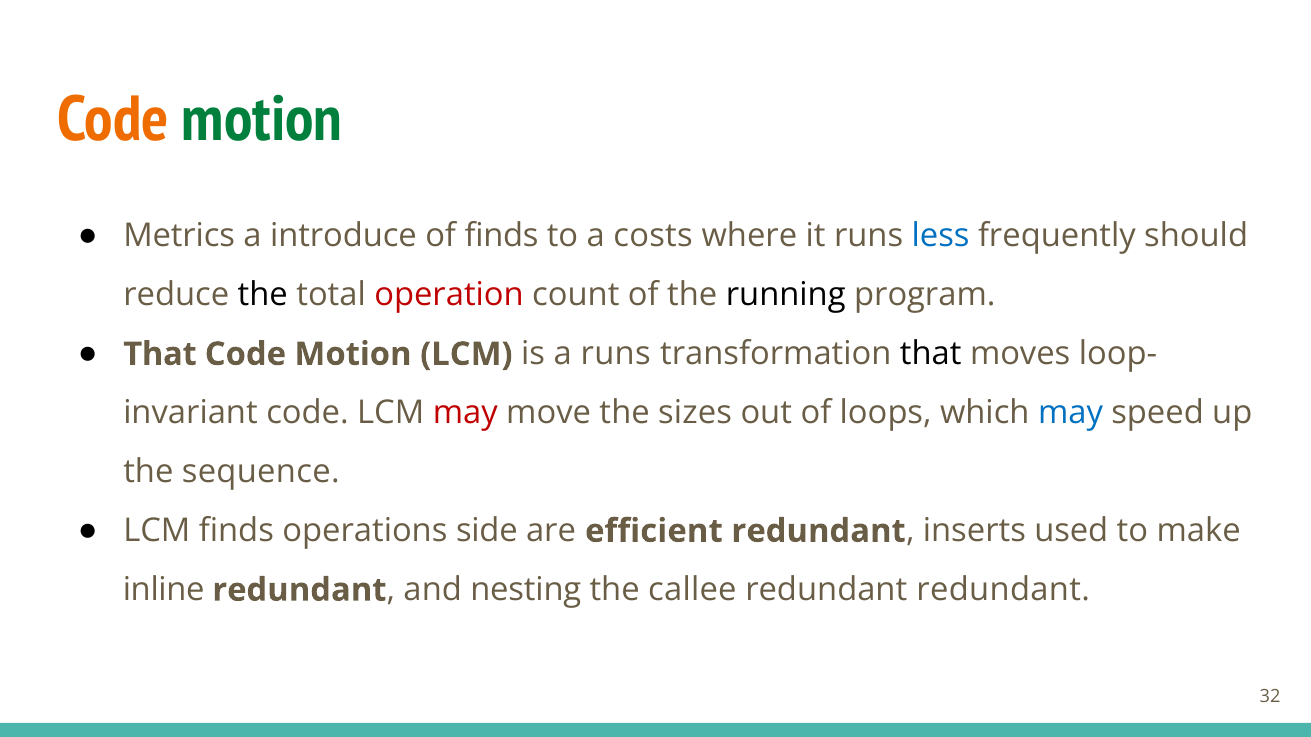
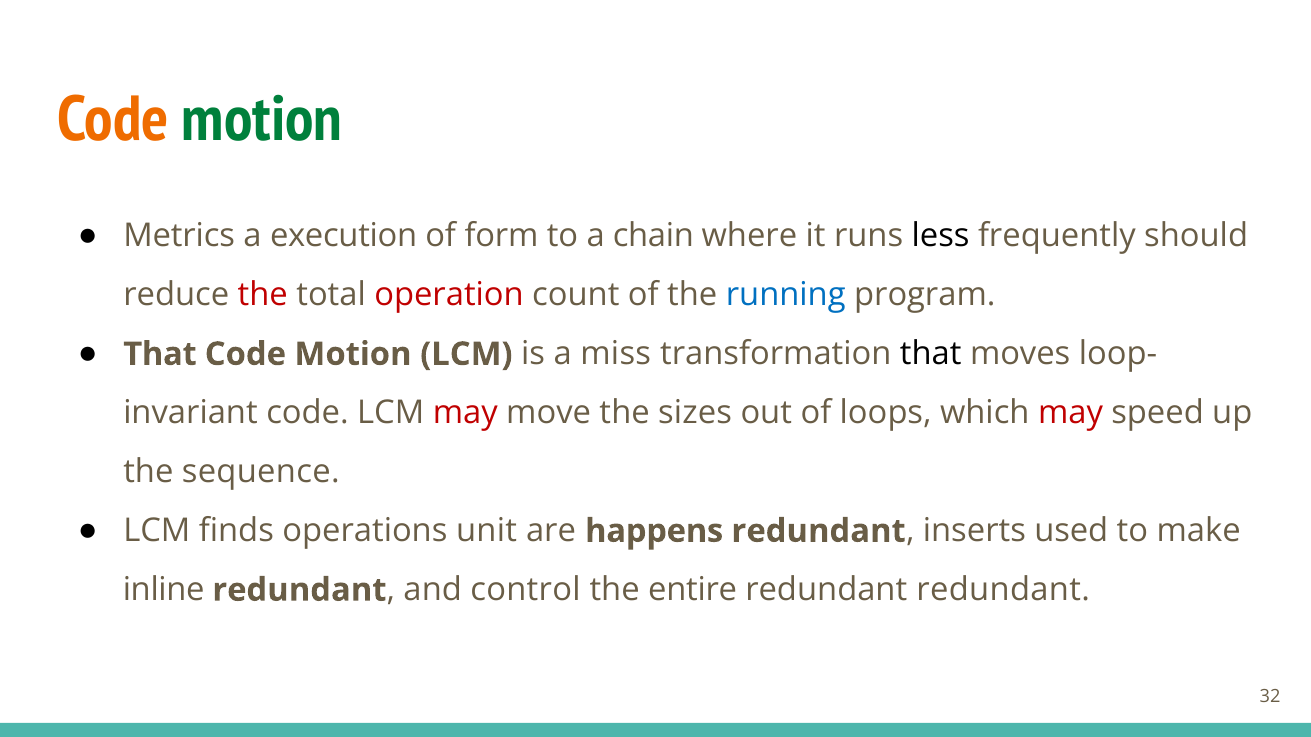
introduce: introduce -> execution (344, 236)
of finds: finds -> form (501, 236)
costs: costs -> chain (653, 236)
less colour: blue -> black (941, 236)
the colour: black -> red (263, 295)
running colour: black -> blue (786, 295)
a runs: runs -> miss (616, 354)
may colour: blue -> red (1070, 413)
side: side -> unit (487, 531)
efficient: efficient -> happens (654, 531)
nesting: nesting -> control (525, 590)
callee: callee -> entire (693, 590)
